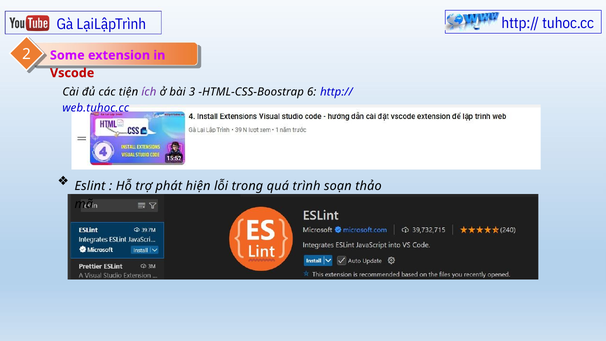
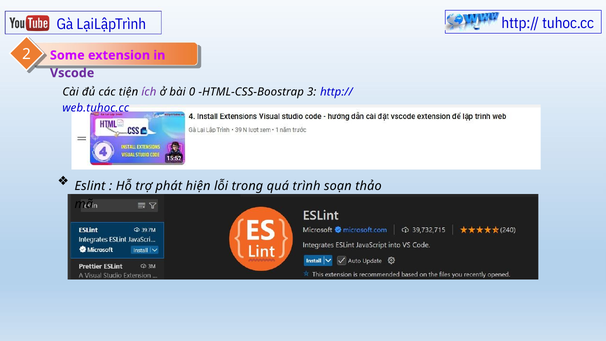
Vscode colour: red -> purple (72, 73)
3: 3 -> 0 (192, 92)
6: 6 -> 3 (312, 92)
